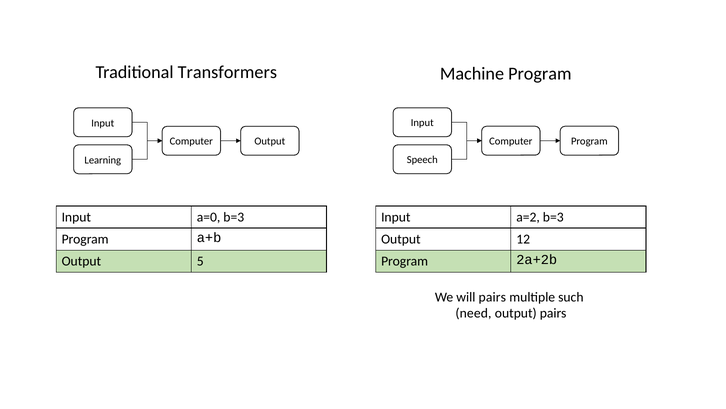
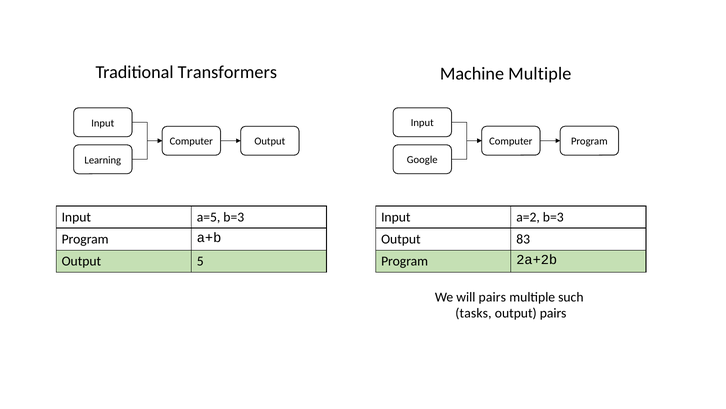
Machine Program: Program -> Multiple (540, 74)
Speech: Speech -> Google (422, 160)
a=0: a=0 -> a=5 (209, 217)
12: 12 -> 83 (523, 239)
need: need -> tasks (473, 313)
